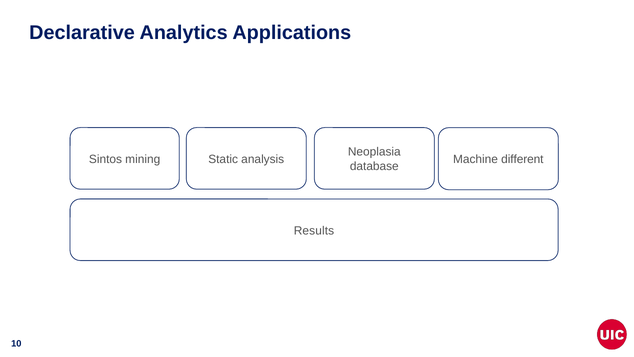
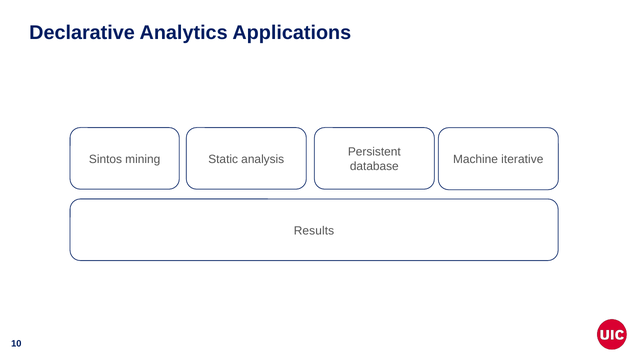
Neoplasia: Neoplasia -> Persistent (374, 152)
different: different -> iterative (522, 159)
